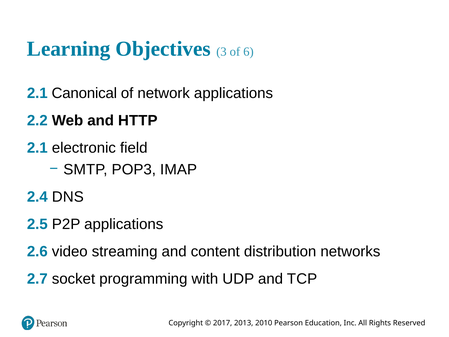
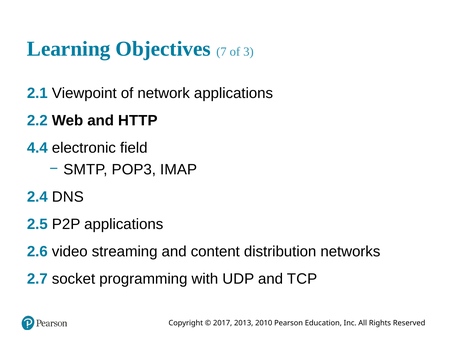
3: 3 -> 7 (221, 52)
6: 6 -> 3 (248, 52)
Canonical: Canonical -> Viewpoint (84, 93)
2.1: 2.1 -> 4.4 (37, 148)
